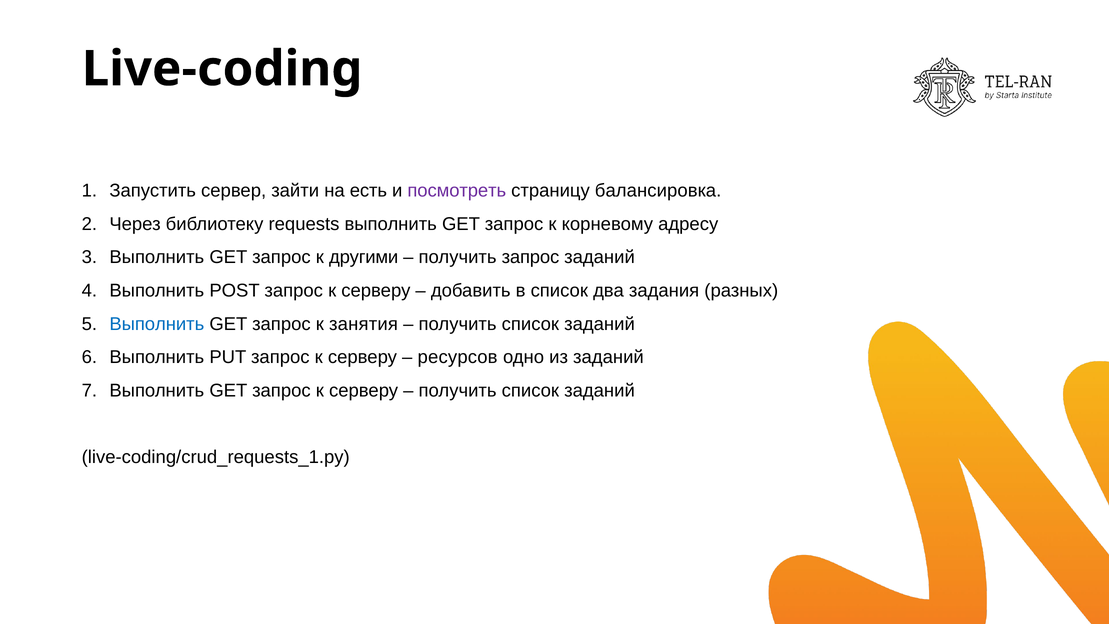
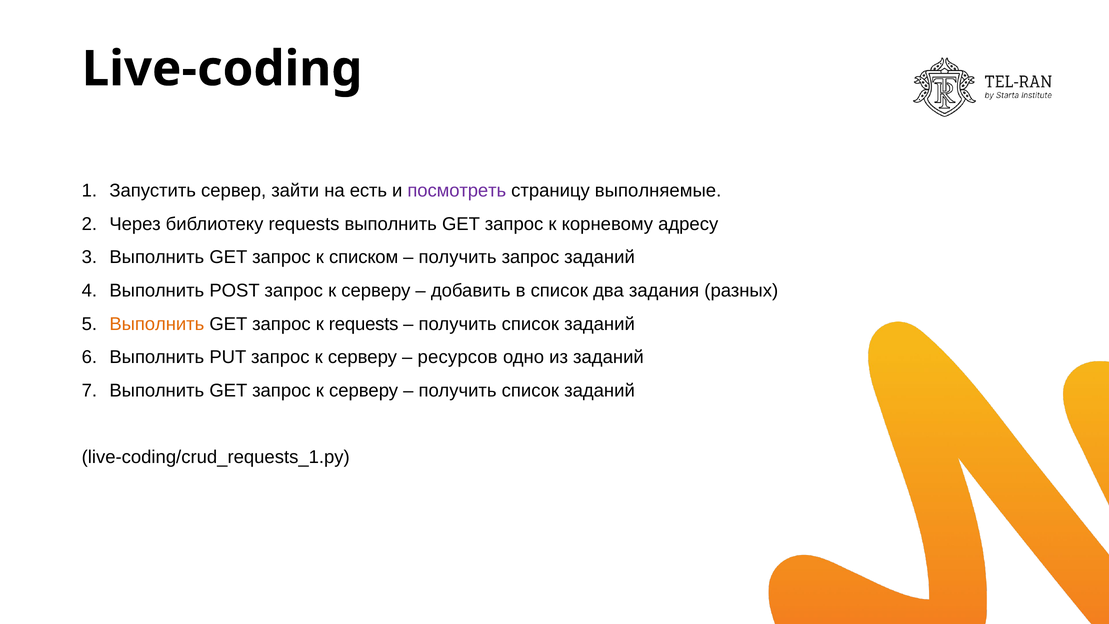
балансировка: балансировка -> выполняемые (658, 191)
другими: другими -> списком (364, 257)
Выполнить colour: blue -> orange (157, 324)
к занятия: занятия -> requests (364, 324)
